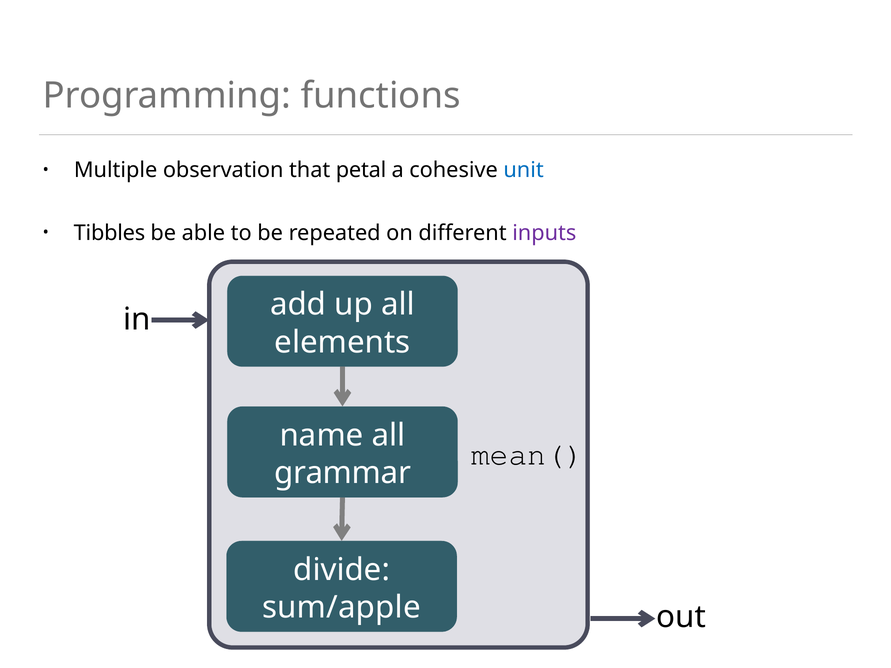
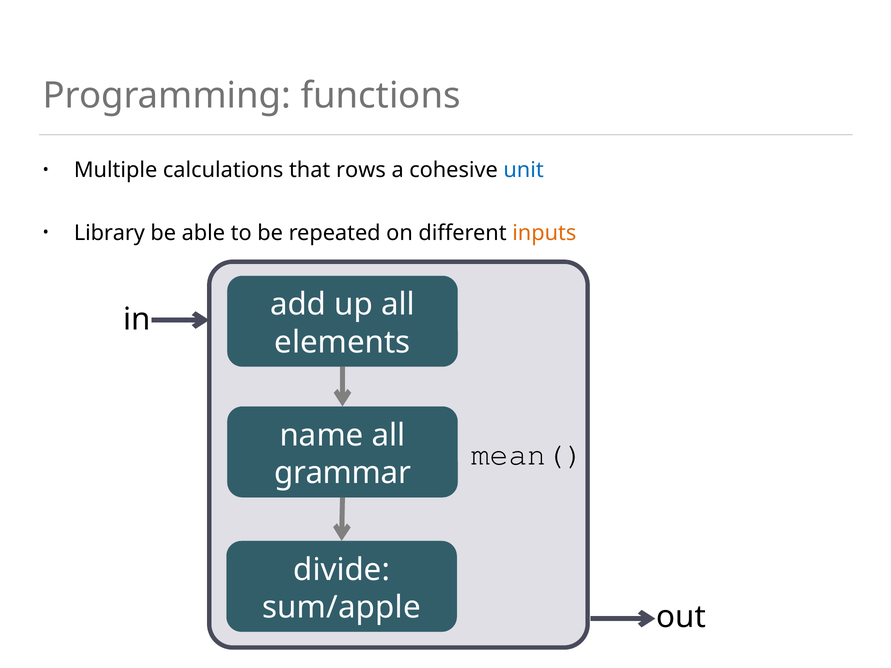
observation: observation -> calculations (223, 170)
petal: petal -> rows (361, 170)
Tibbles: Tibbles -> Library (109, 233)
inputs colour: purple -> orange (544, 233)
